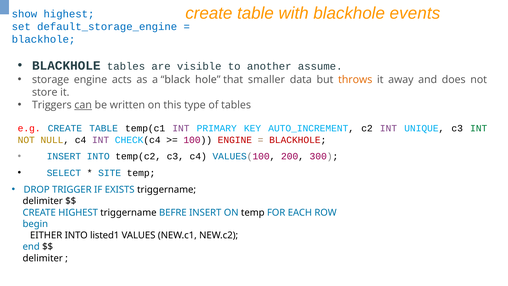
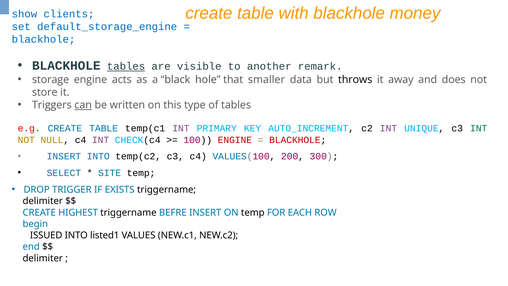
events: events -> money (415, 13)
show highest: highest -> clients (69, 14)
tables underline: none -> present (126, 66)
assume: assume -> remark (320, 66)
throws colour: orange -> black (355, 80)
EITHER: EITHER -> ISSUED (46, 235)
